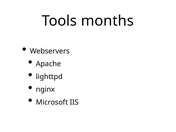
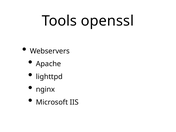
months: months -> openssl (107, 21)
